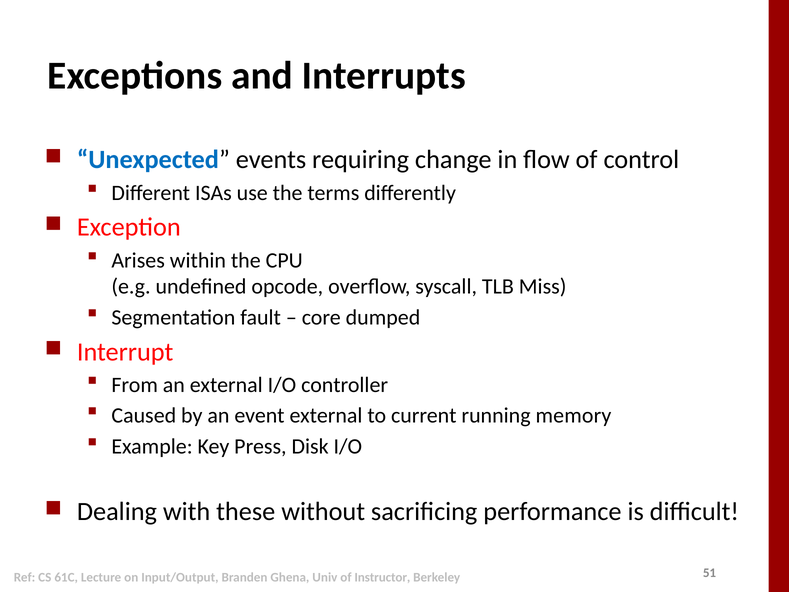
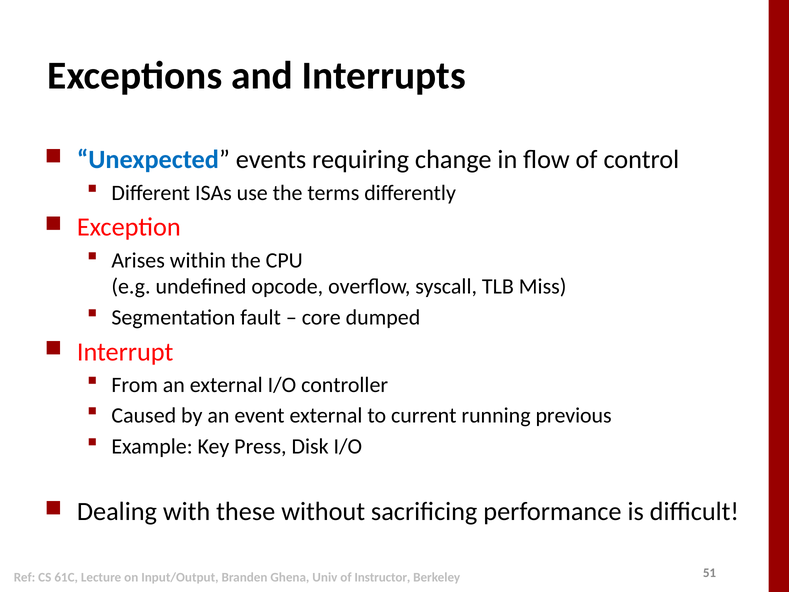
memory: memory -> previous (574, 416)
